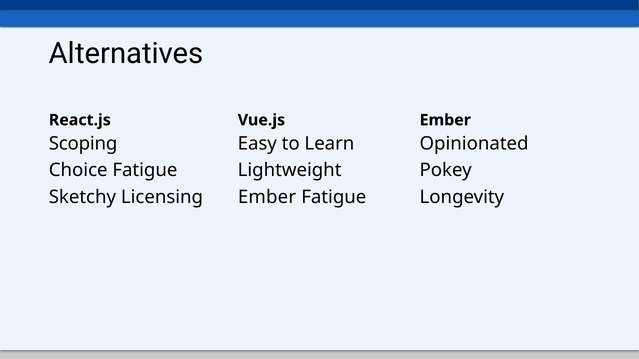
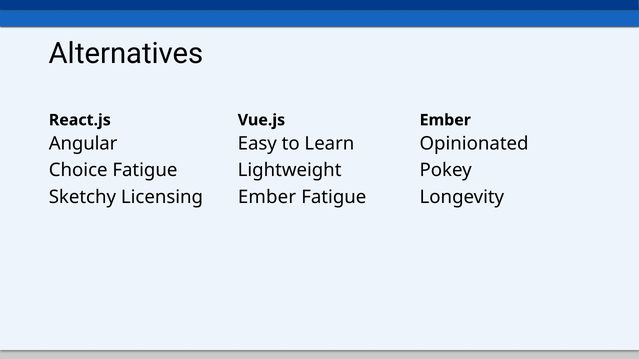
Scoping: Scoping -> Angular (83, 144)
